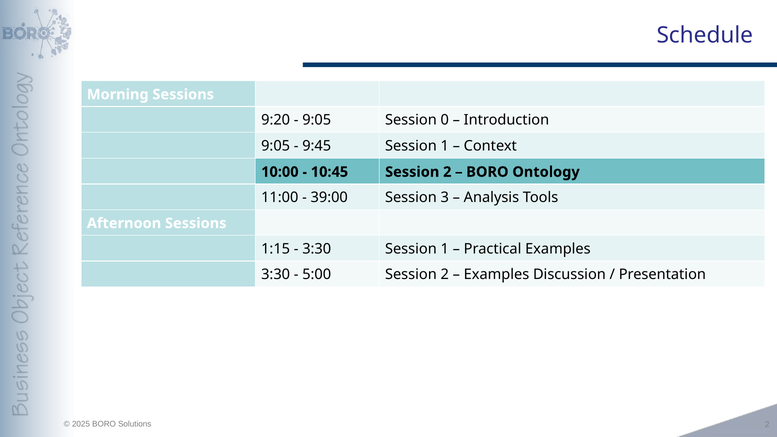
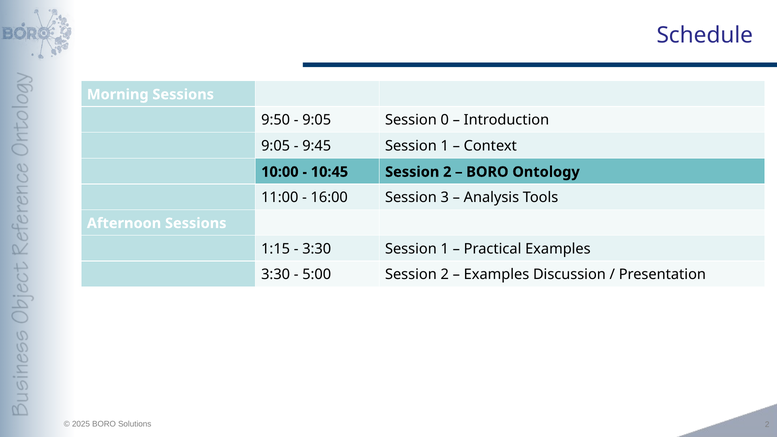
9:20: 9:20 -> 9:50 (276, 120)
39:00: 39:00 -> 16:00 (329, 198)
